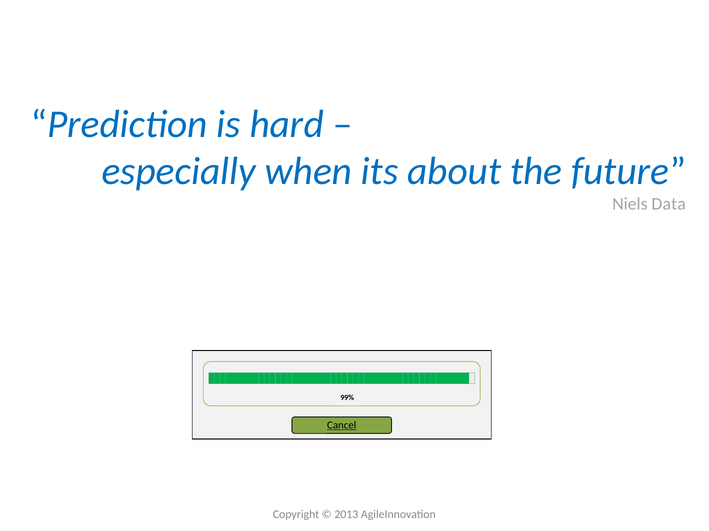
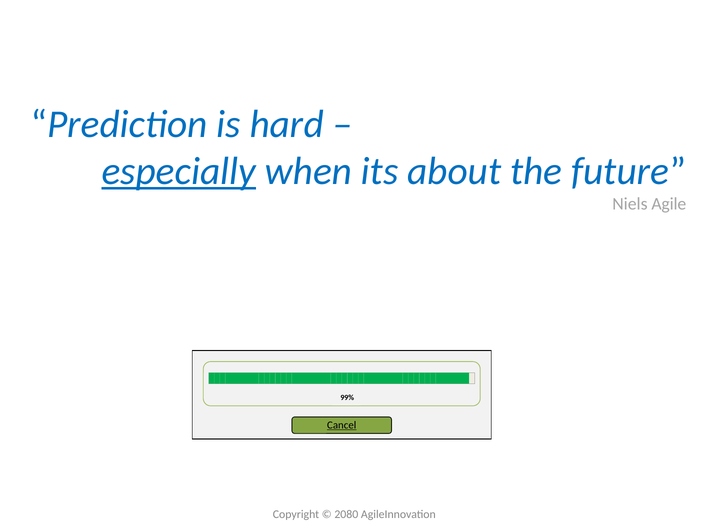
especially underline: none -> present (179, 172)
Data: Data -> Agile (669, 204)
2013: 2013 -> 2080 (346, 515)
